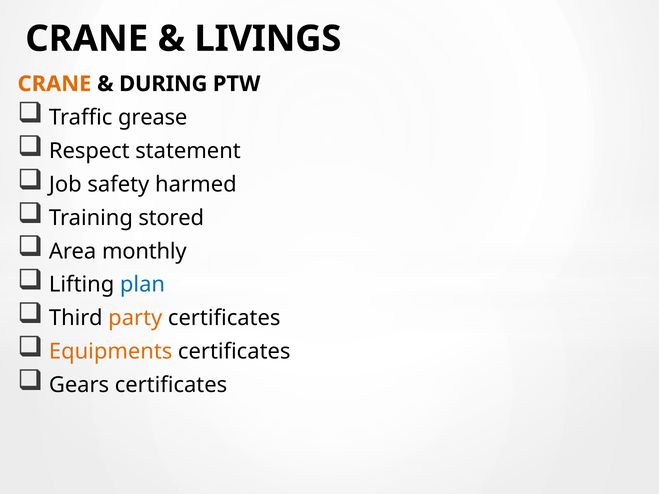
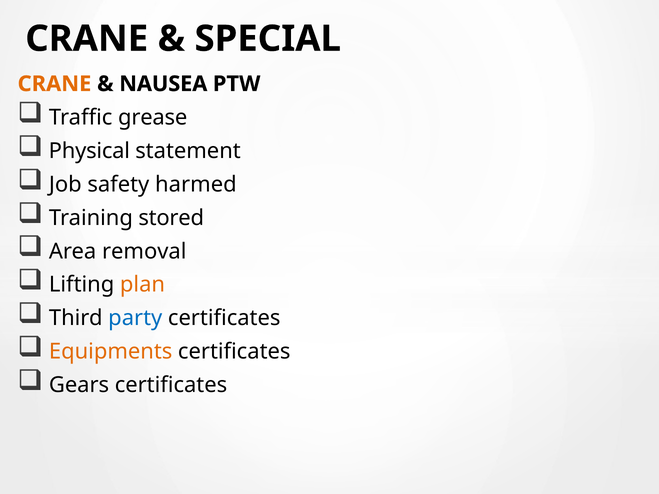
LIVINGS: LIVINGS -> SPECIAL (268, 39)
DURING: DURING -> NAUSEA (163, 84)
Respect: Respect -> Physical (89, 151)
monthly: monthly -> removal (144, 251)
plan colour: blue -> orange (143, 285)
party colour: orange -> blue (135, 318)
